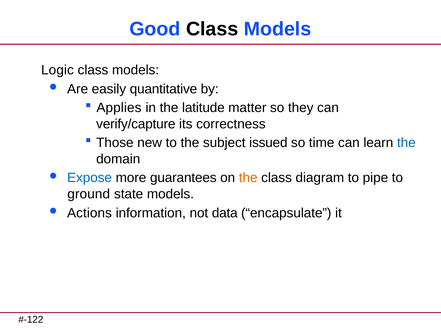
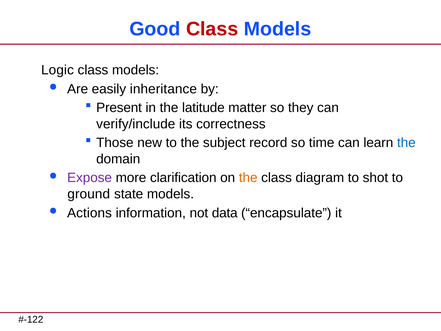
Class colour: black -> red (212, 29)
quantitative: quantitative -> inheritance (163, 89)
Applies: Applies -> Present (119, 108)
verify/capture: verify/capture -> verify/include (136, 124)
issued: issued -> record (268, 143)
Expose colour: blue -> purple (90, 178)
guarantees: guarantees -> clarification (183, 178)
pipe: pipe -> shot (375, 178)
